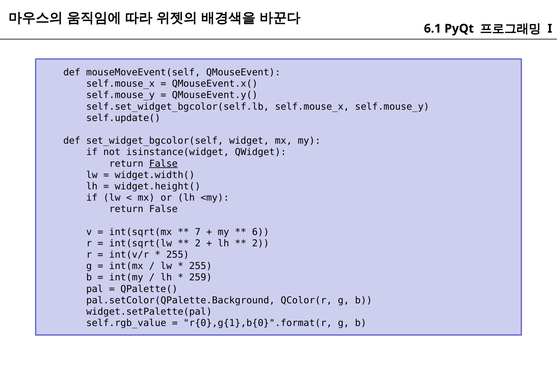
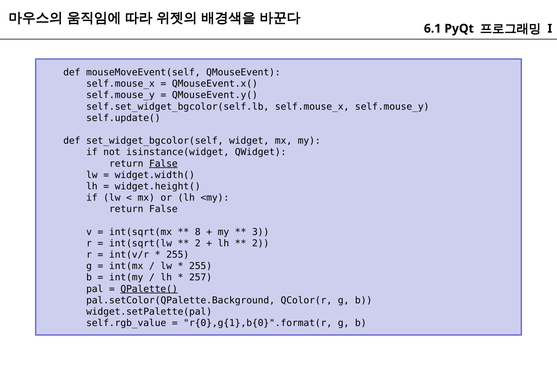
7: 7 -> 8 (198, 232)
6: 6 -> 3 (261, 232)
259: 259 -> 257 (201, 277)
QPalette( underline: none -> present (149, 289)
